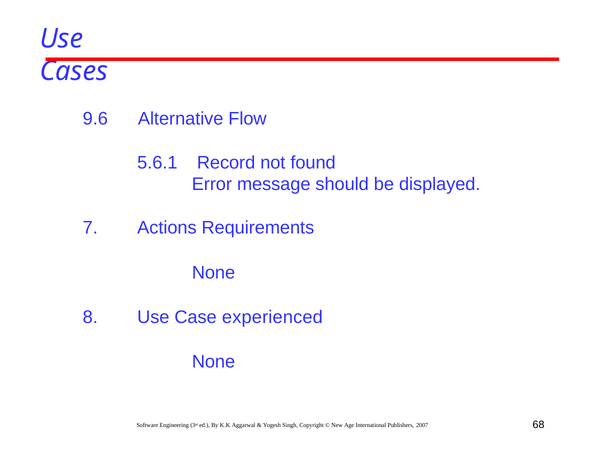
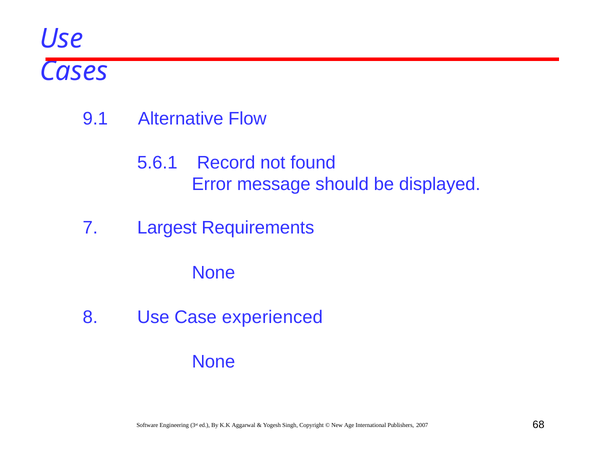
9.6: 9.6 -> 9.1 (95, 119)
Actions: Actions -> Largest (167, 228)
